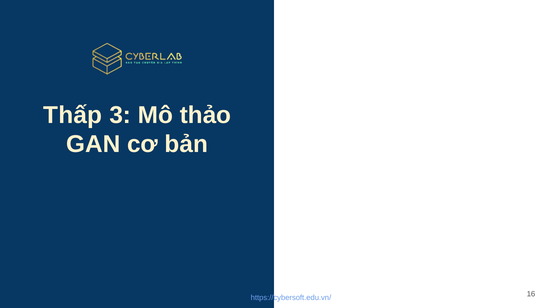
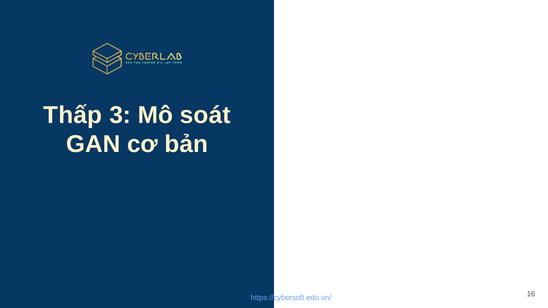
thảo: thảo -> soát (205, 115)
